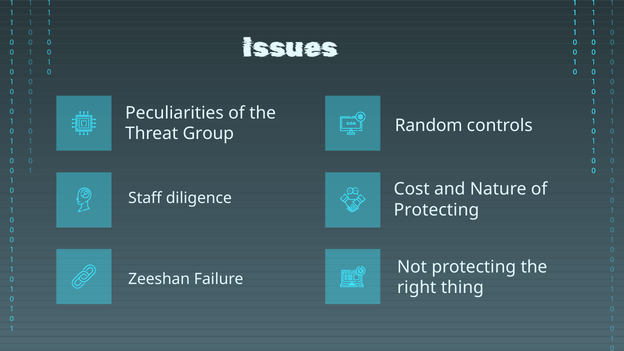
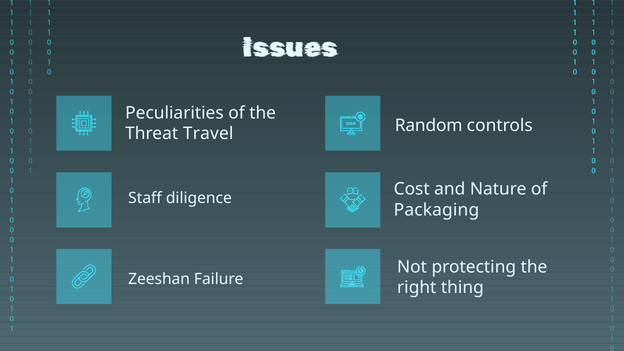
Group: Group -> Travel (208, 134)
Protecting: Protecting -> Packaging (436, 210)
